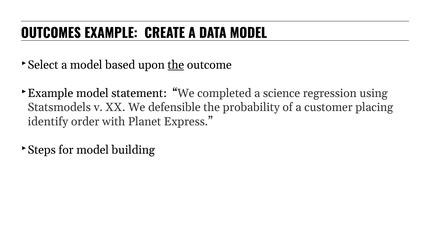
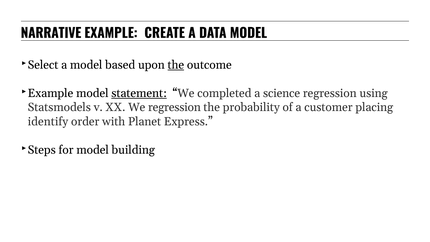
OUTCOMES: OUTCOMES -> NARRATIVE (51, 33)
statement underline: none -> present (139, 93)
We defensible: defensible -> regression (174, 107)
